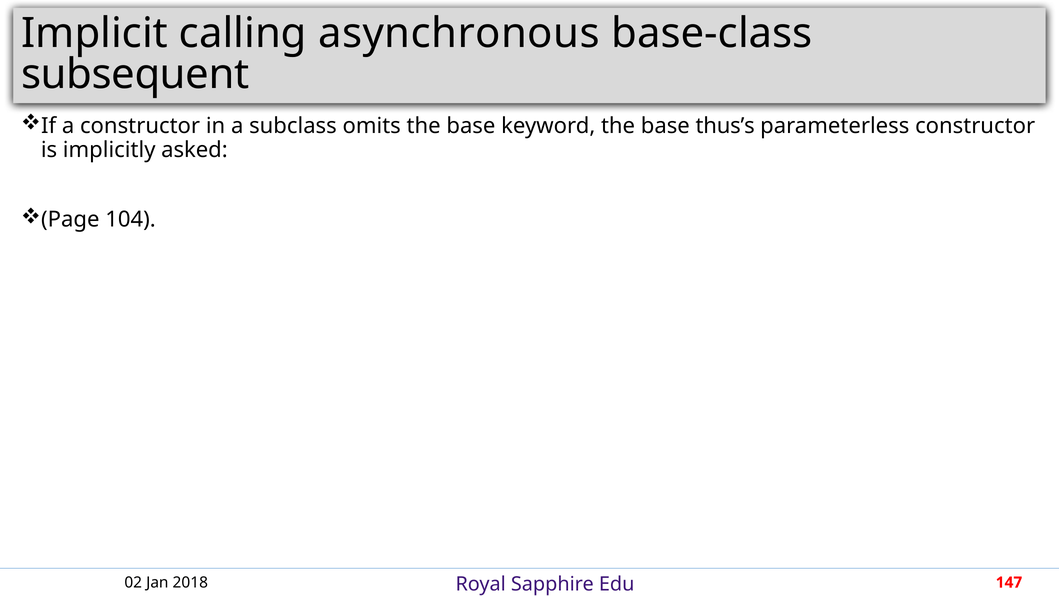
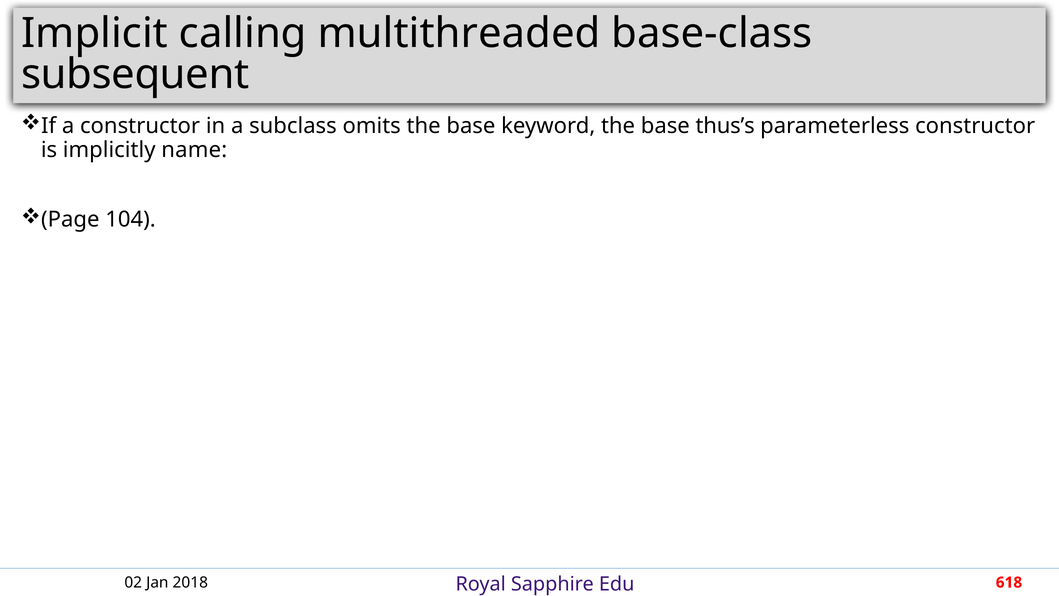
asynchronous: asynchronous -> multithreaded (459, 33)
asked: asked -> name (194, 150)
147: 147 -> 618 (1009, 582)
